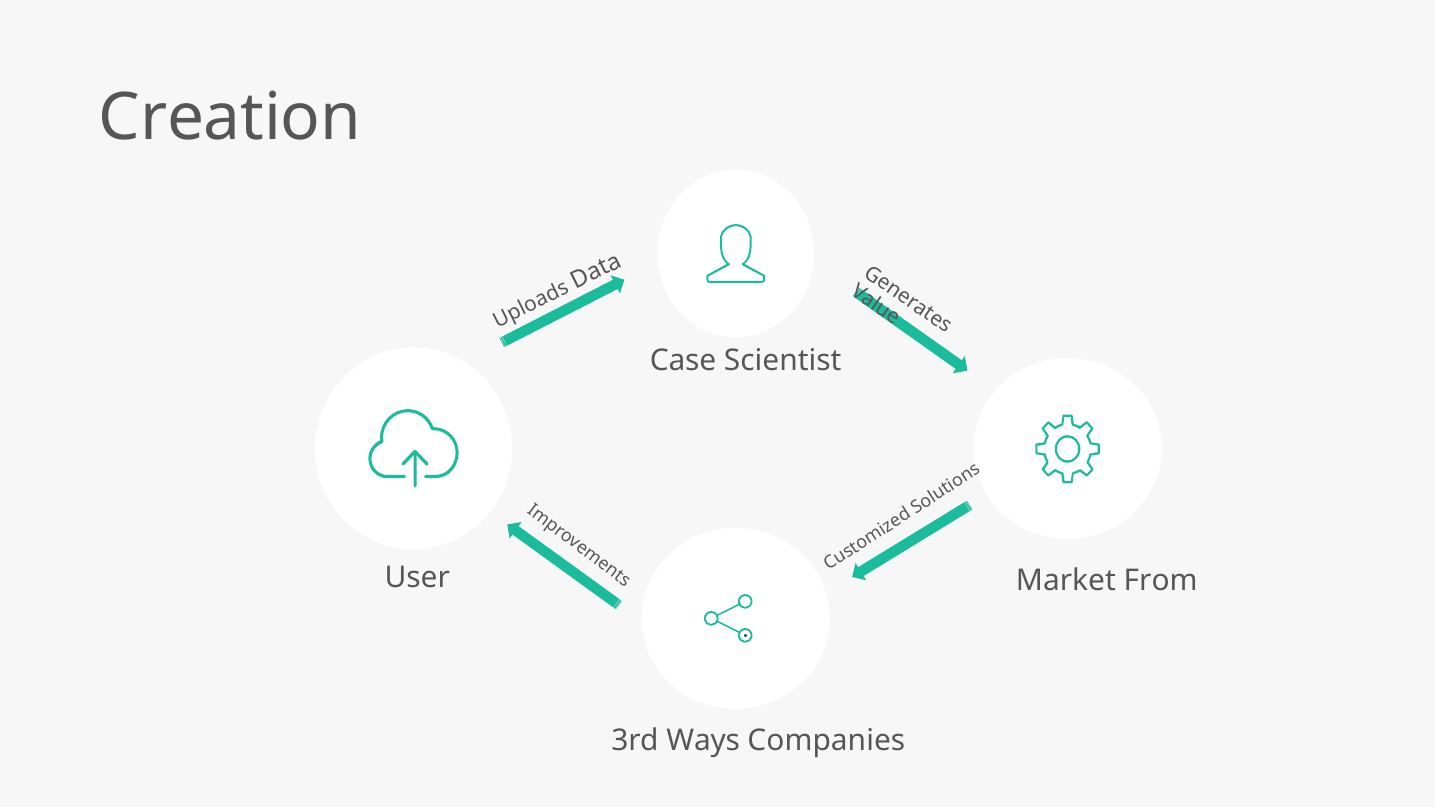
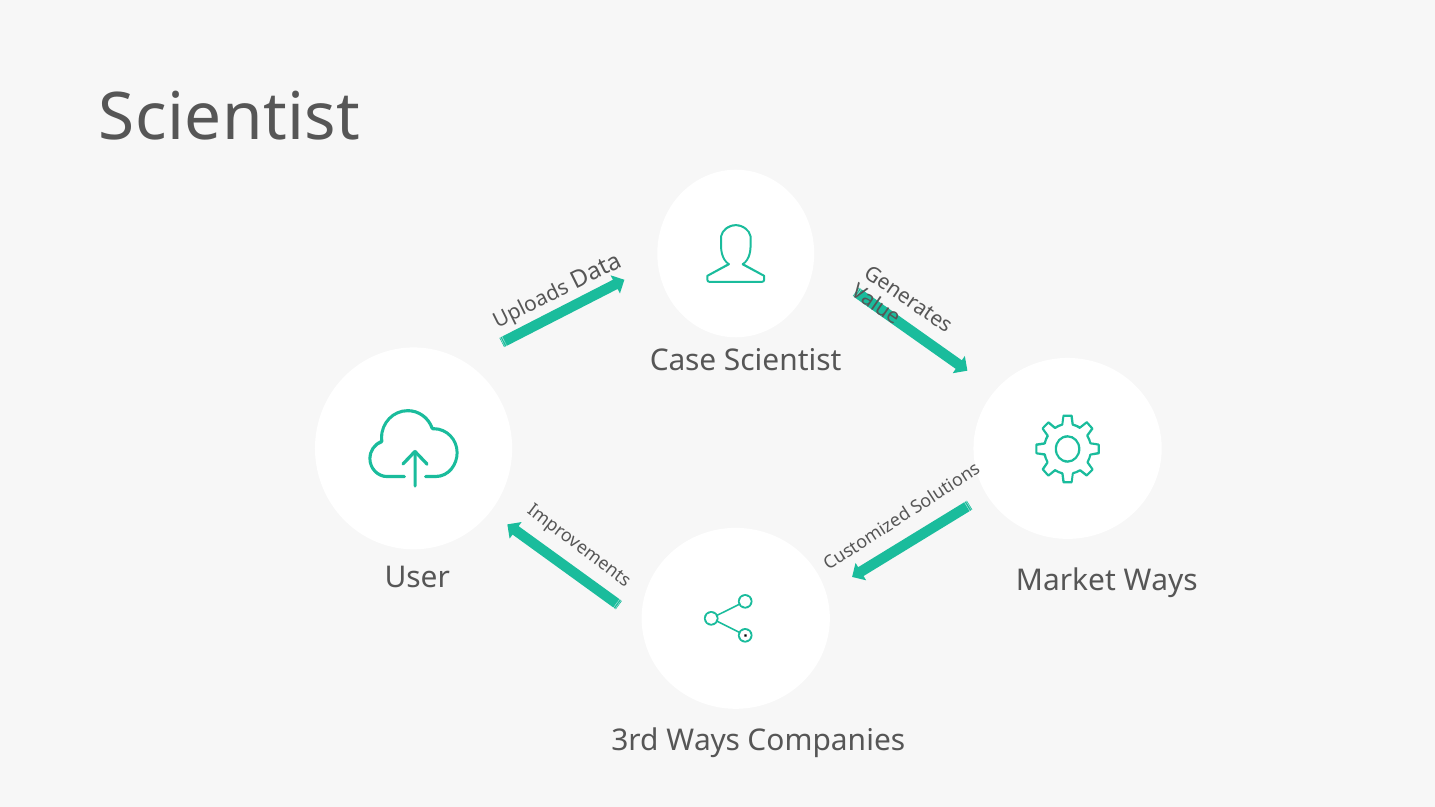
Creation: Creation -> Scientist (230, 118)
Market From: From -> Ways (1161, 581)
